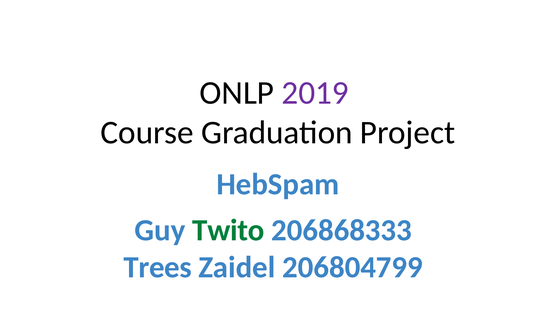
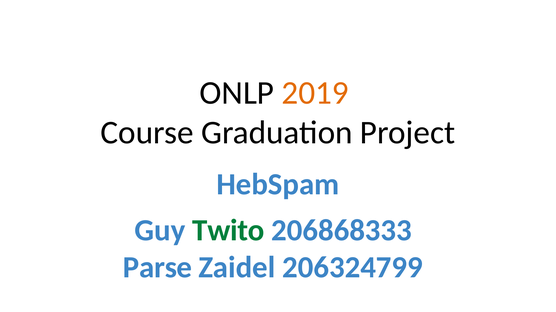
2019 colour: purple -> orange (315, 93)
Trees: Trees -> Parse (158, 268)
206804799: 206804799 -> 206324799 (353, 268)
